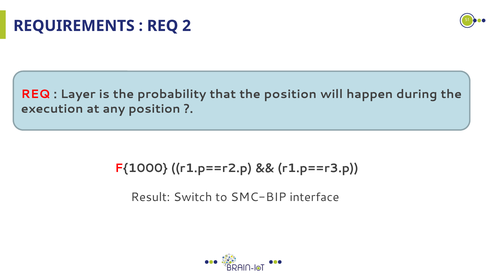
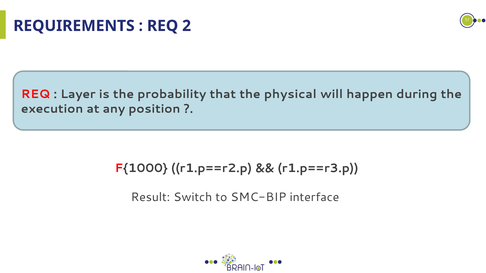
the position: position -> physical (290, 94)
